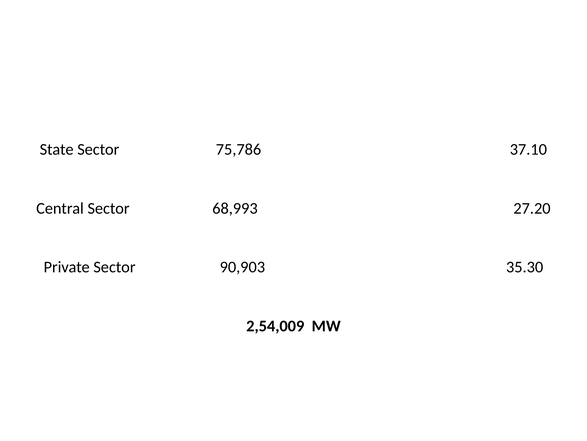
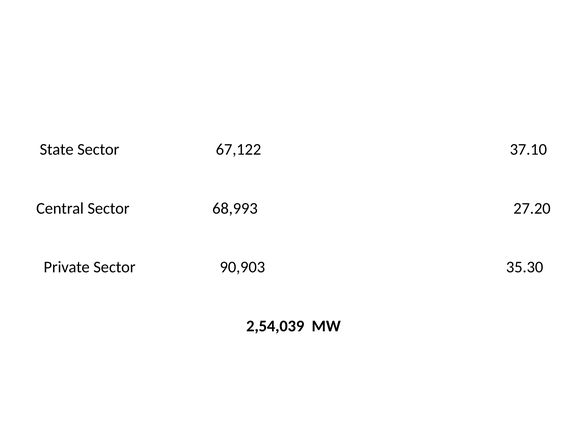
75,786: 75,786 -> 67,122 (239, 149)
2,54,009: 2,54,009 -> 2,54,039 (275, 326)
